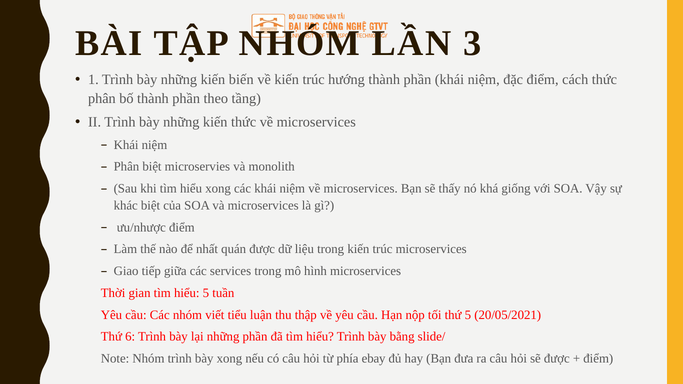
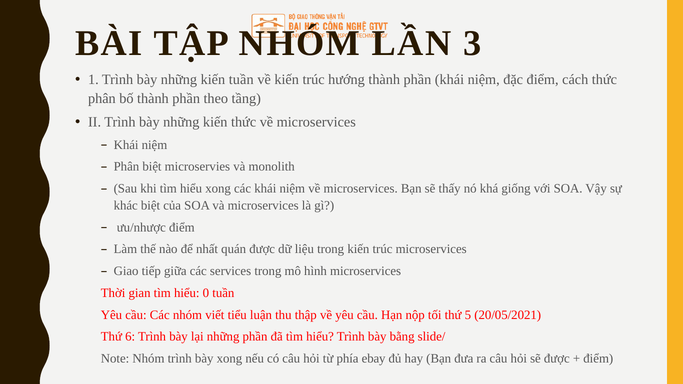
kiến biến: biến -> tuần (241, 80)
hiểu 5: 5 -> 0 (206, 293)
